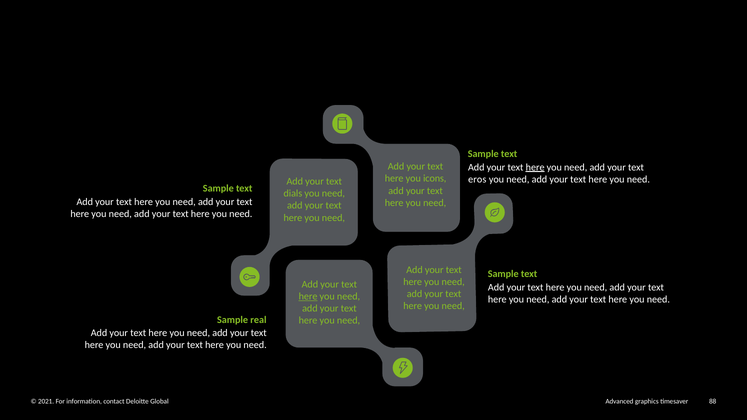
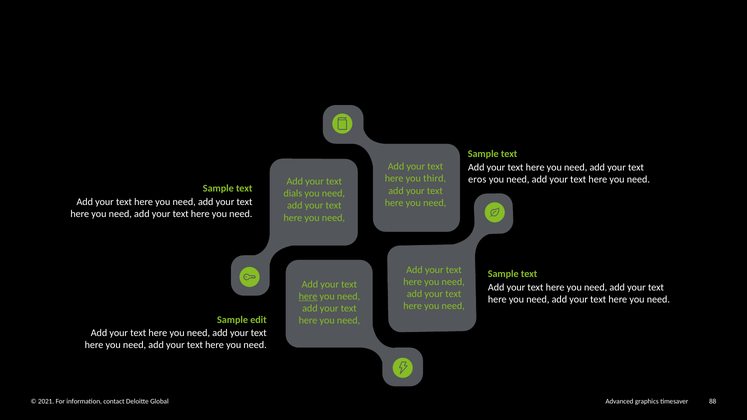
here underline: present -> none (535, 167)
icons: icons -> third (435, 179)
real: real -> edit (258, 320)
